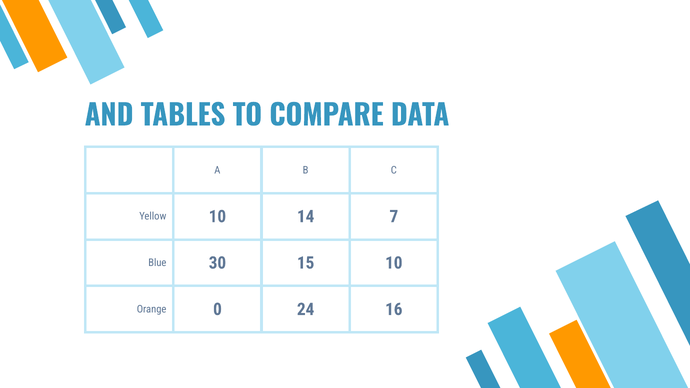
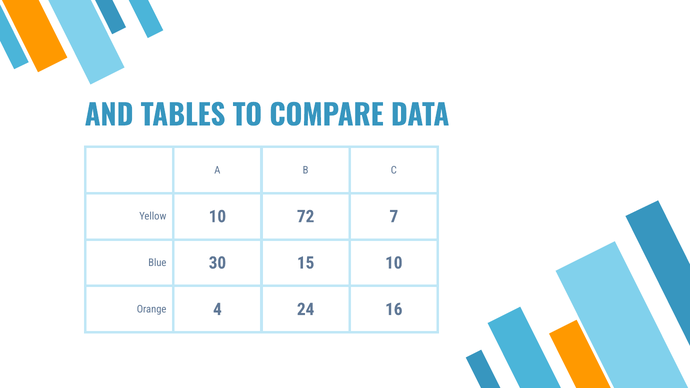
14: 14 -> 72 (306, 217)
0: 0 -> 4 (217, 309)
